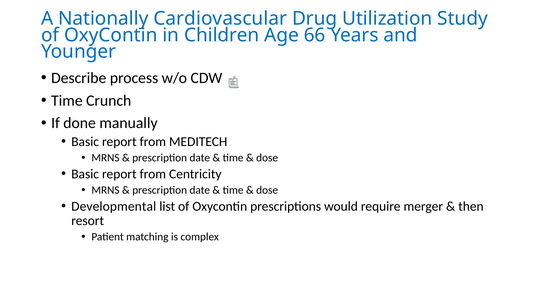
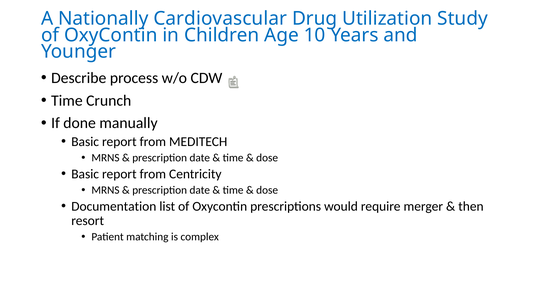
66: 66 -> 10 (315, 35)
Developmental: Developmental -> Documentation (114, 206)
